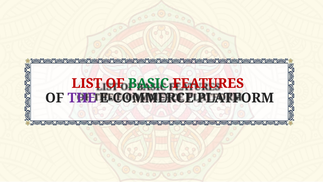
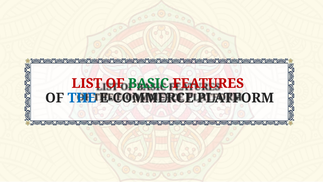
THE colour: purple -> blue (82, 98)
